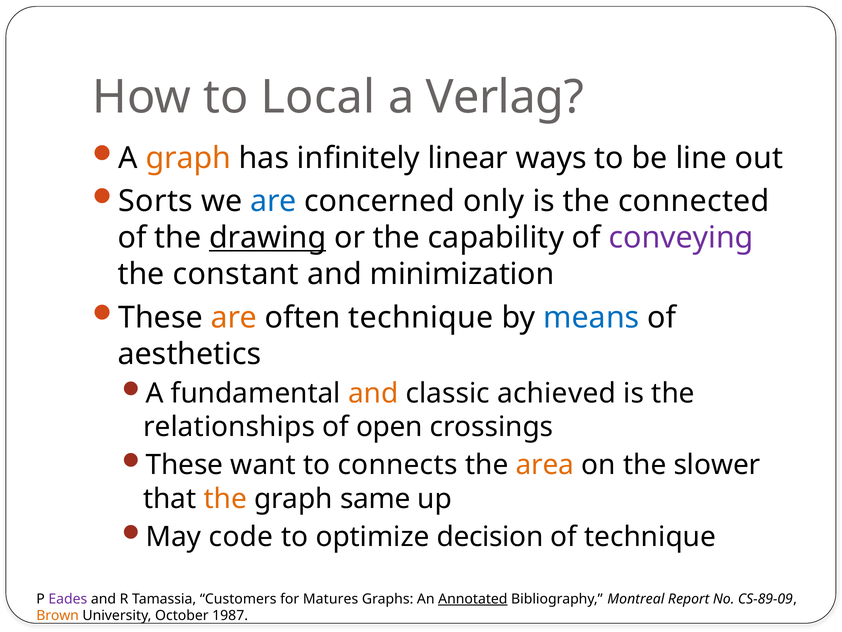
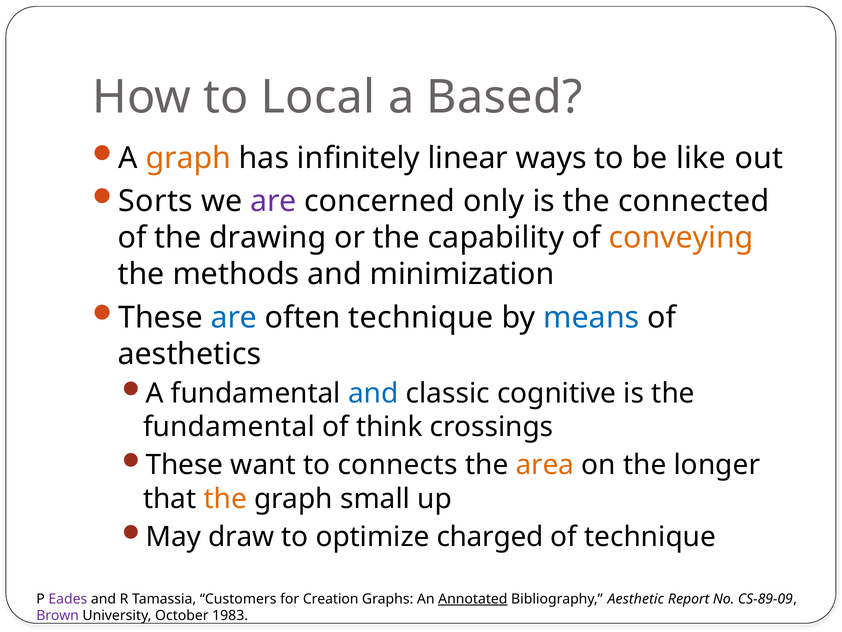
Verlag: Verlag -> Based (504, 97)
line: line -> like (701, 158)
are colour: blue -> purple (273, 201)
drawing underline: present -> none (268, 238)
conveying colour: purple -> orange (681, 238)
constant: constant -> methods (236, 274)
are colour: orange -> blue (234, 317)
and colour: orange -> blue (373, 393)
achieved: achieved -> cognitive (557, 393)
relationships: relationships -> fundamental (229, 427)
open: open -> think (389, 427)
slower: slower -> longer (717, 465)
same: same -> small (375, 498)
code: code -> draw (241, 536)
decision: decision -> charged (490, 536)
Matures: Matures -> Creation (331, 598)
Montreal: Montreal -> Aesthetic (636, 598)
Brown colour: orange -> purple (58, 615)
1987: 1987 -> 1983 (230, 615)
